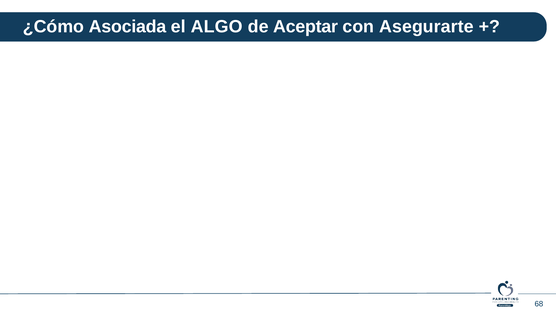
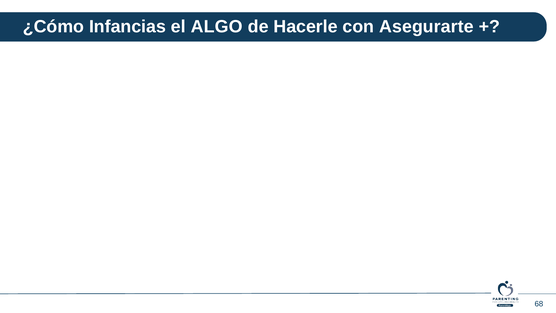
Asociada: Asociada -> Infancias (128, 27)
Aceptar: Aceptar -> Hacerle (306, 27)
